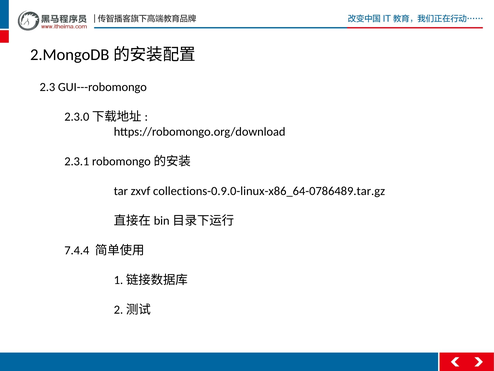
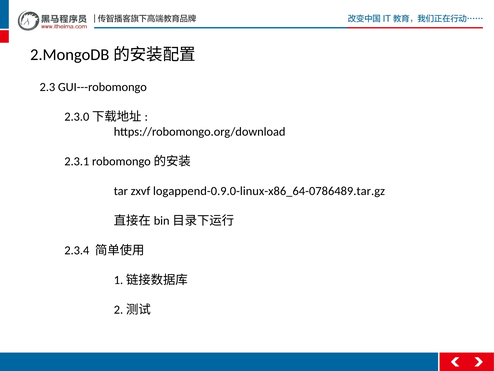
collections-0.9.0-linux-x86_64-0786489.tar.gz: collections-0.9.0-linux-x86_64-0786489.tar.gz -> logappend-0.9.0-linux-x86_64-0786489.tar.gz (269, 191)
7.4.4: 7.4.4 -> 2.3.4 (77, 250)
